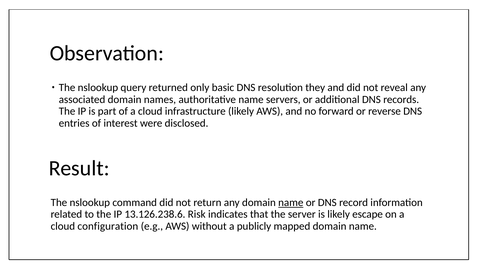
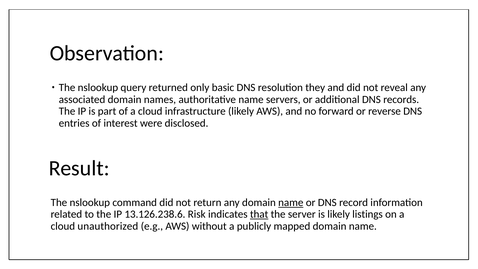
that underline: none -> present (259, 214)
escape: escape -> listings (368, 214)
configuration: configuration -> unauthorized (108, 226)
